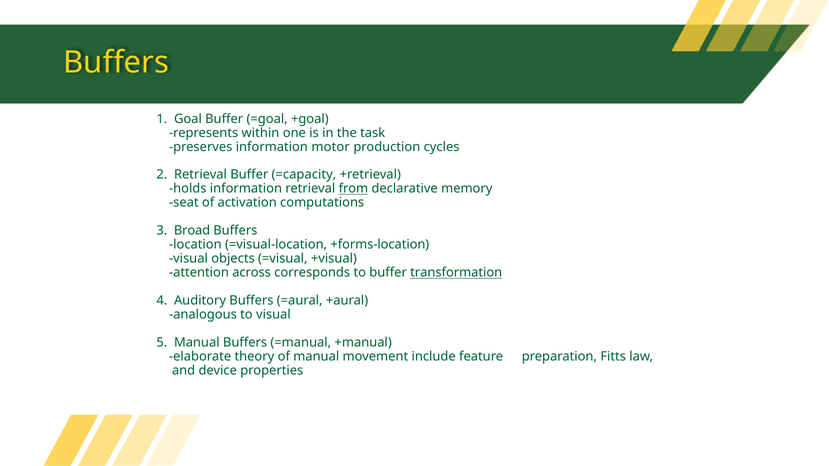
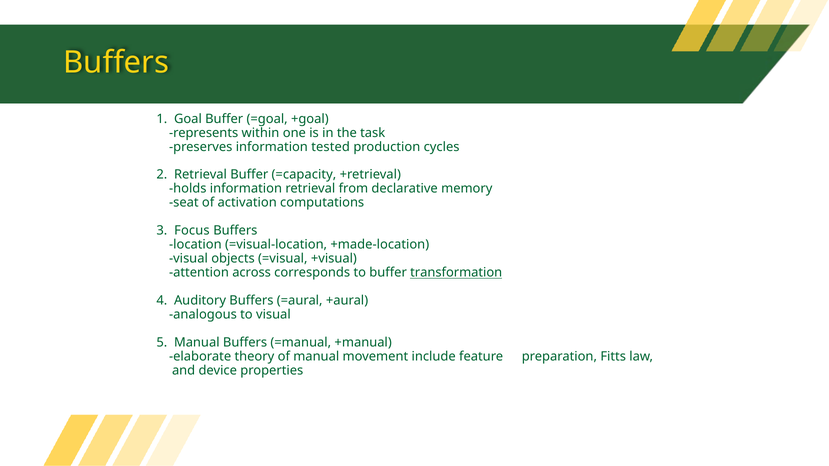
motor: motor -> tested (331, 147)
from underline: present -> none (353, 189)
Broad: Broad -> Focus (192, 231)
+forms-location: +forms-location -> +made-location (380, 245)
